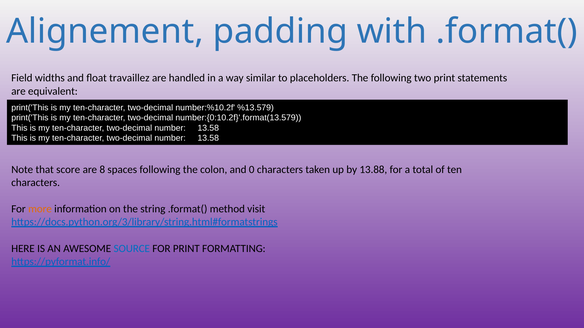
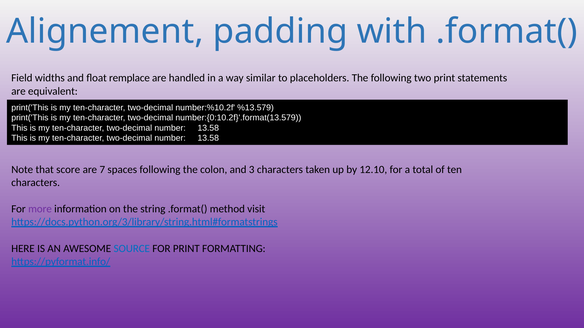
travaillez: travaillez -> remplace (129, 78)
8: 8 -> 7 (102, 170)
0: 0 -> 3 (252, 170)
13.88: 13.88 -> 12.10 (373, 170)
more colour: orange -> purple (40, 209)
